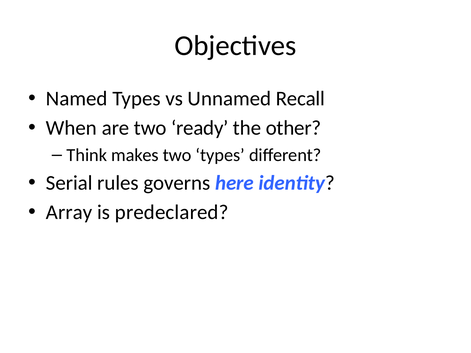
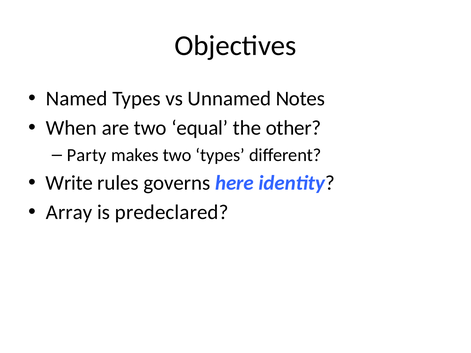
Recall: Recall -> Notes (300, 99)
ready: ready -> equal (200, 128)
Think: Think -> Party (87, 155)
Serial: Serial -> Write (69, 183)
